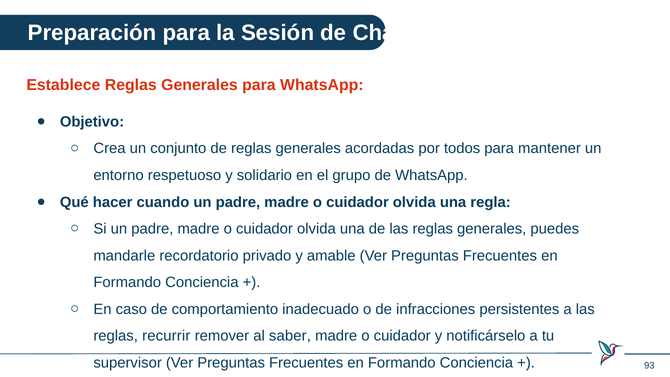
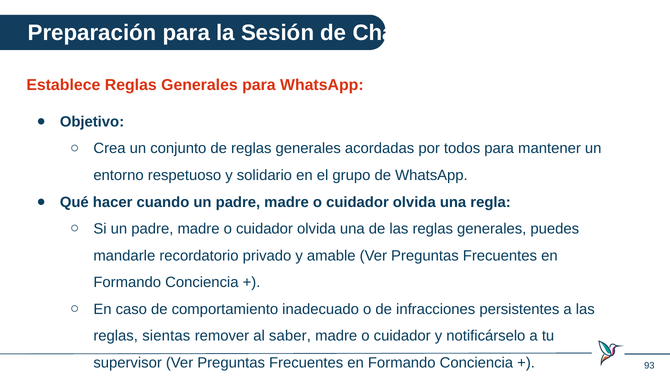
recurrir: recurrir -> sientas (166, 336)
